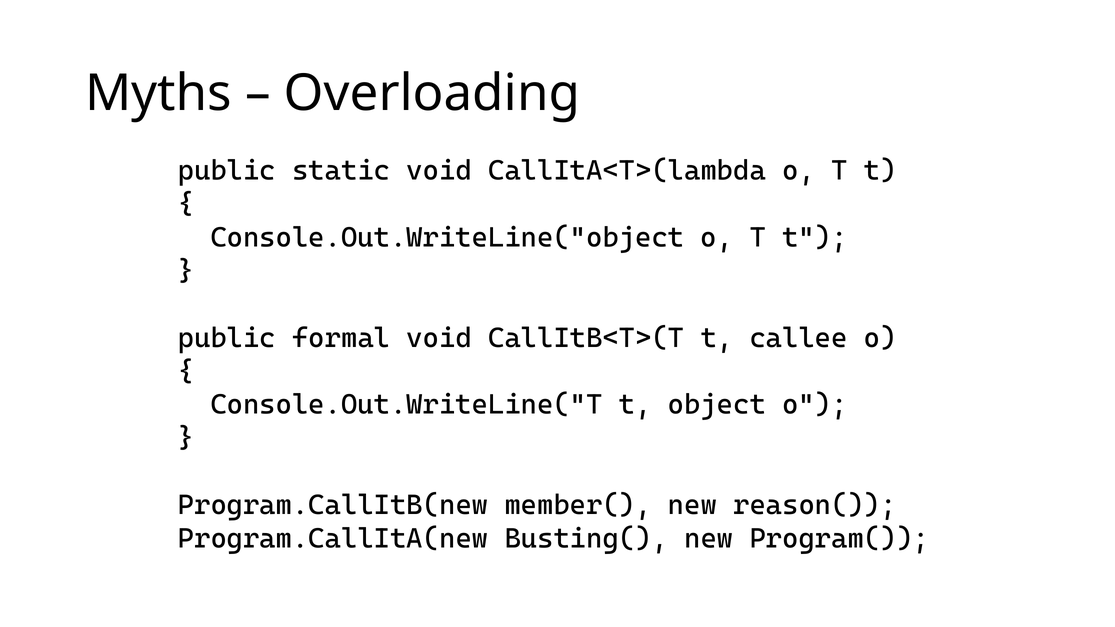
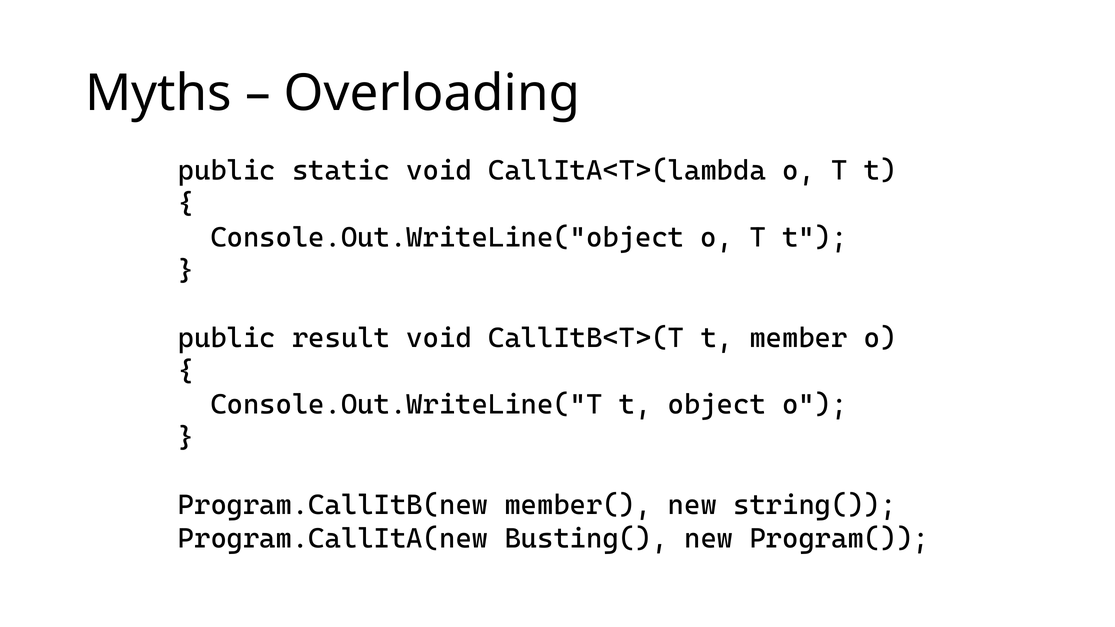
formal: formal -> result (341, 338)
callee: callee -> member (799, 338)
reason(: reason( -> string( (815, 505)
